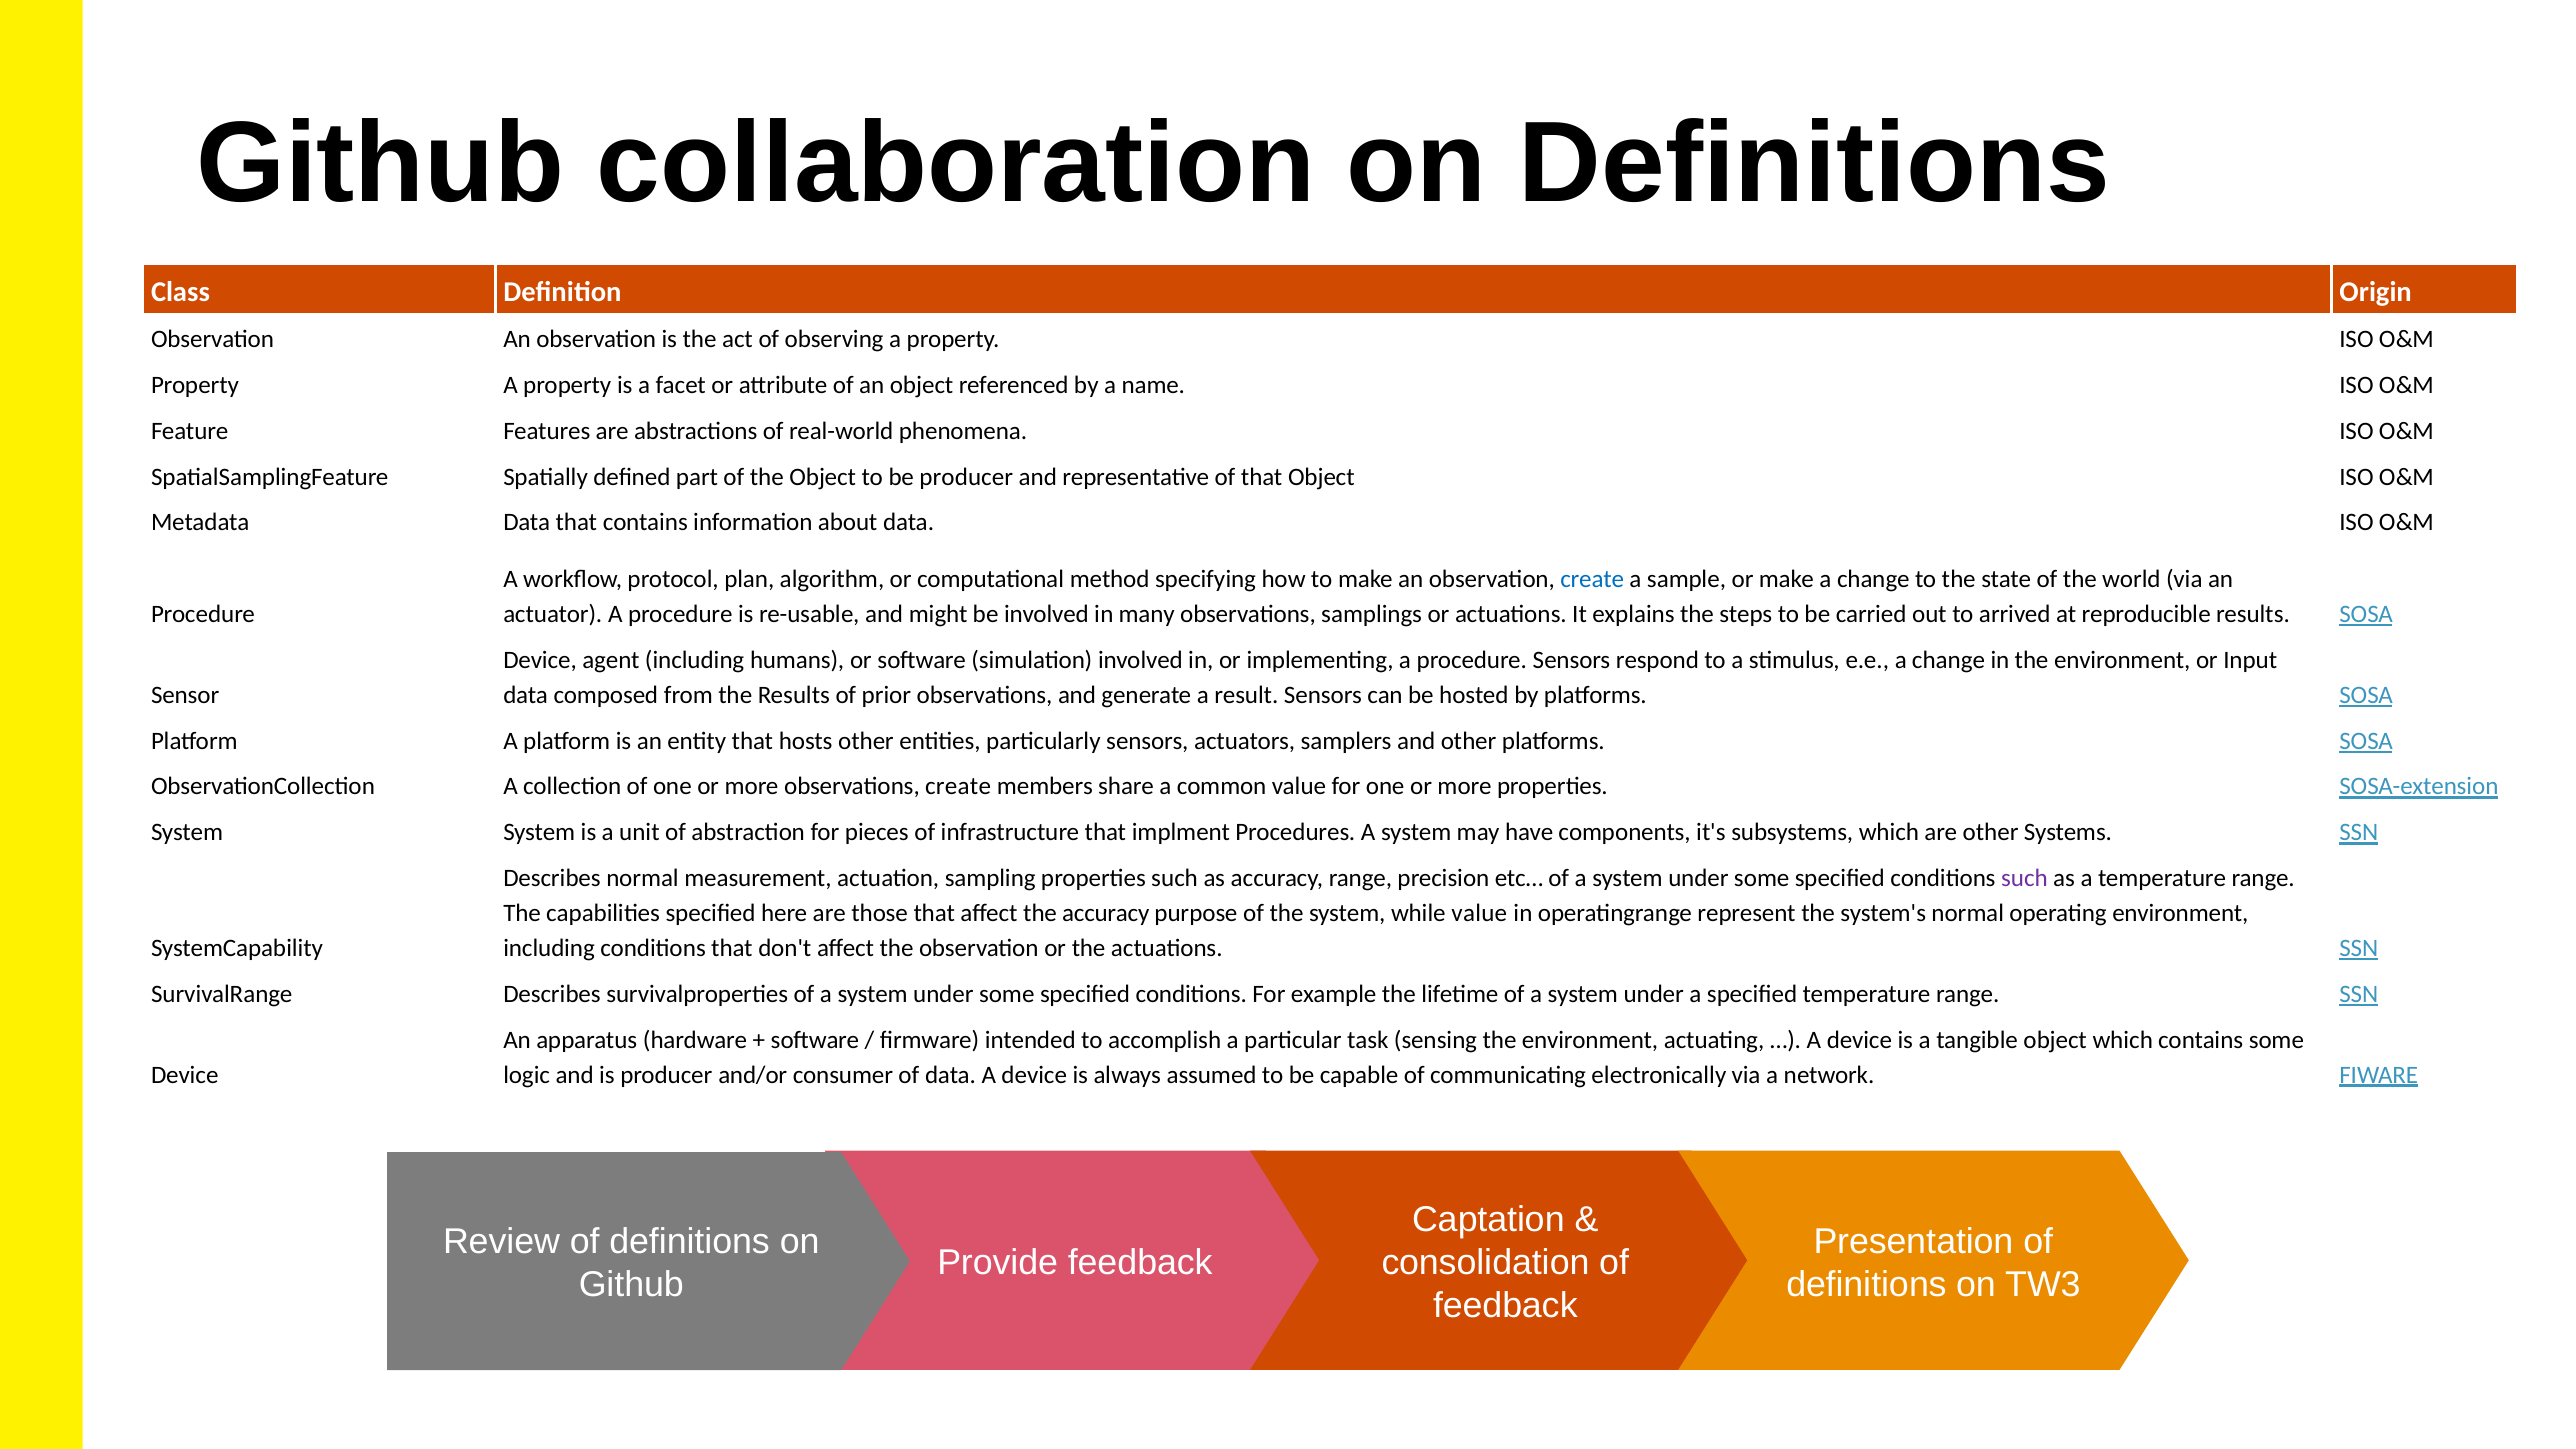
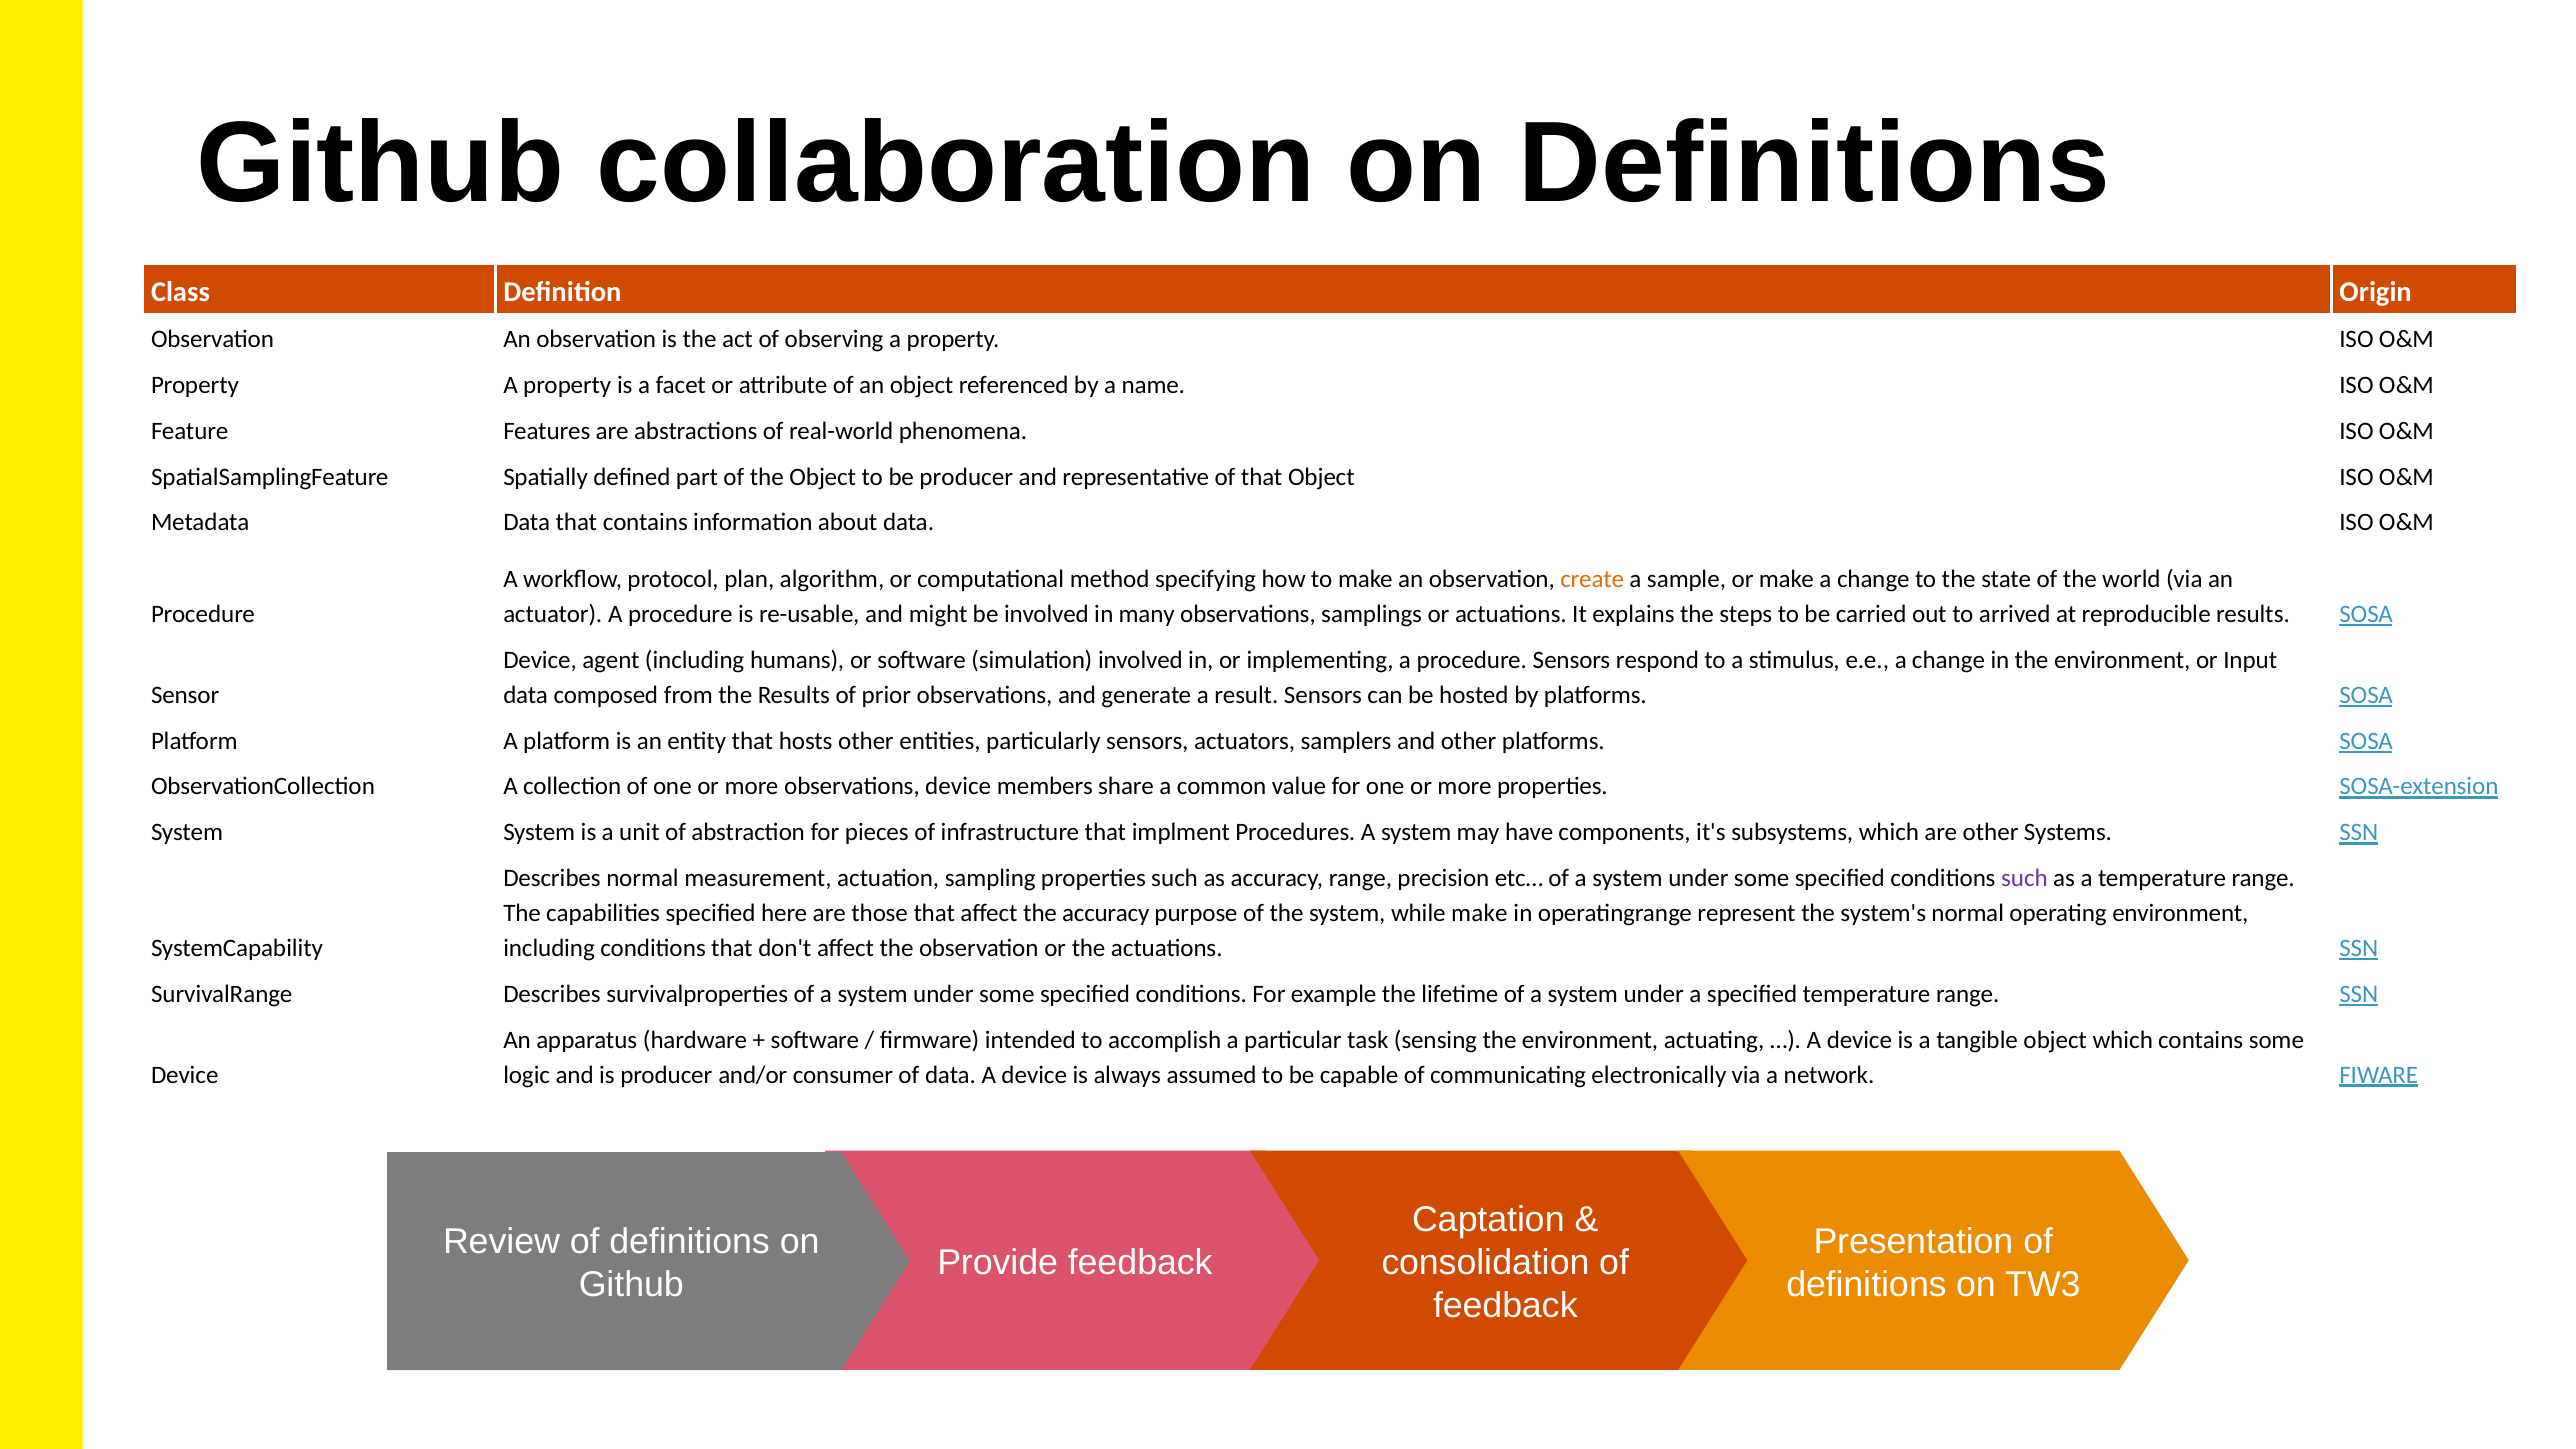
create colour: blue -> orange (1592, 579)
observations create: create -> device (958, 787)
while value: value -> make (1479, 913)
